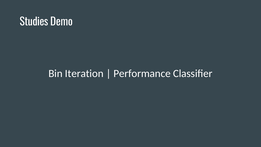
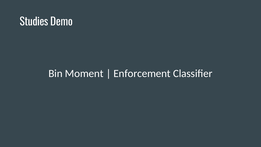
Iteration: Iteration -> Moment (84, 73)
Performance: Performance -> Enforcement (142, 73)
